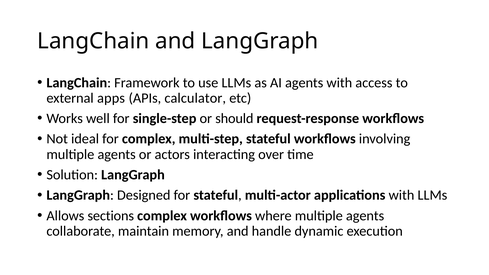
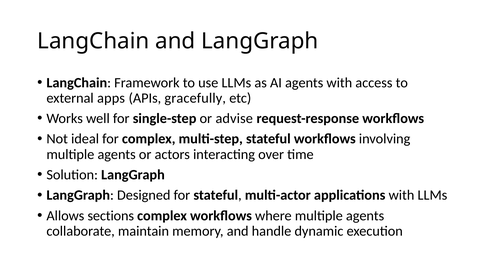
calculator: calculator -> gracefully (195, 98)
should: should -> advise (234, 118)
